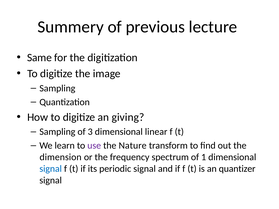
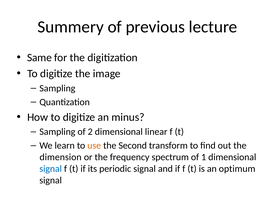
giving: giving -> minus (128, 117)
3: 3 -> 2 (90, 132)
use colour: purple -> orange (94, 146)
Nature: Nature -> Second (133, 146)
quantizer: quantizer -> optimum (237, 169)
